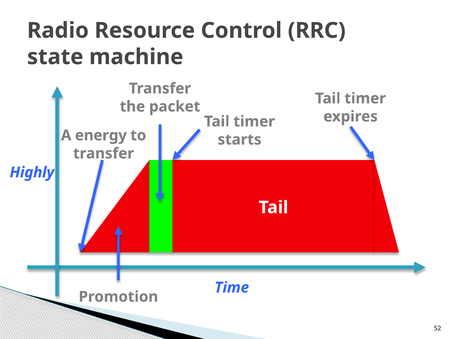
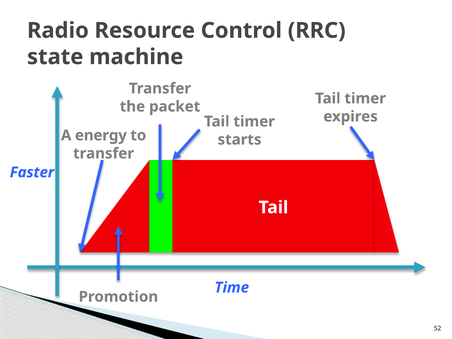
Highly: Highly -> Faster (32, 172)
